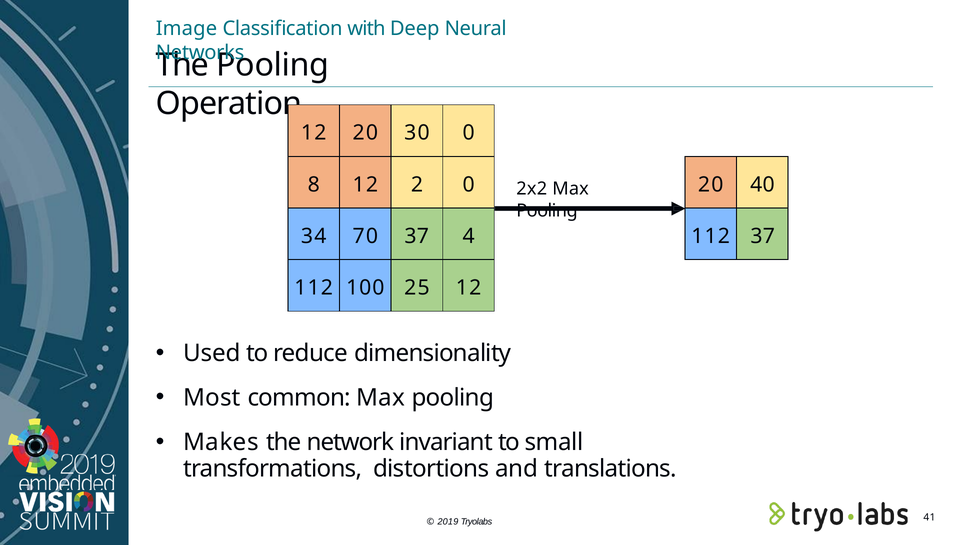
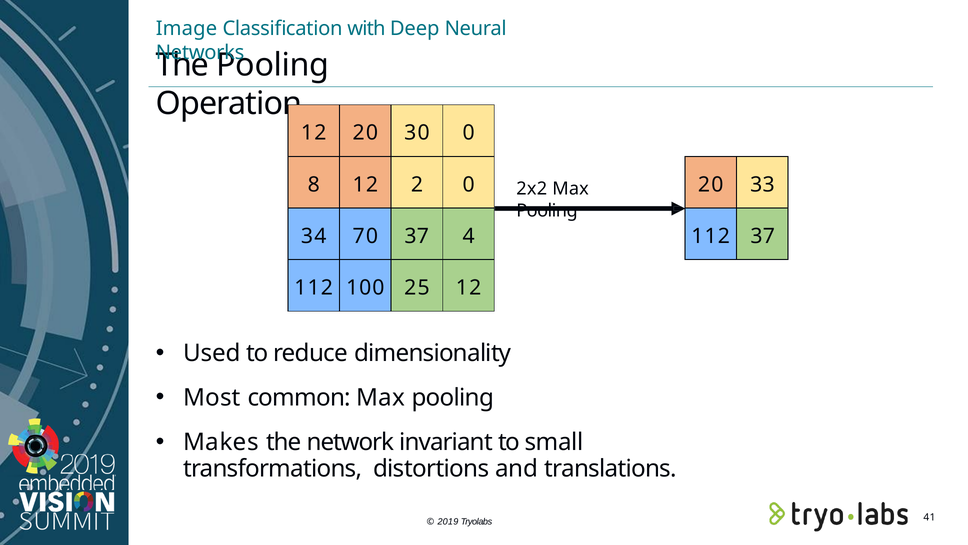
40: 40 -> 33 (762, 184)
